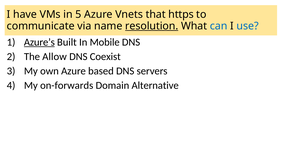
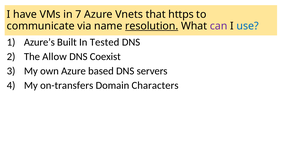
5: 5 -> 7 (78, 14)
can colour: blue -> purple (219, 26)
Azure’s underline: present -> none (39, 42)
Mobile: Mobile -> Tested (105, 42)
on-forwards: on-forwards -> on-transfers (67, 85)
Alternative: Alternative -> Characters (155, 85)
